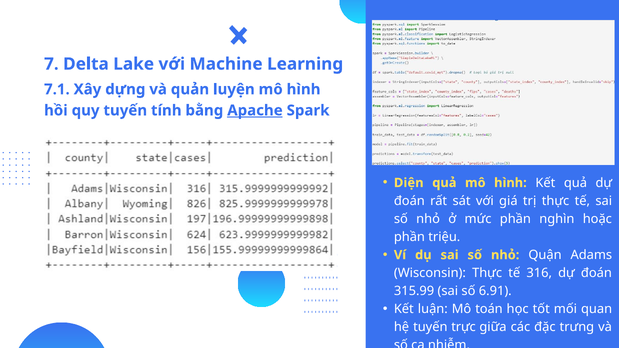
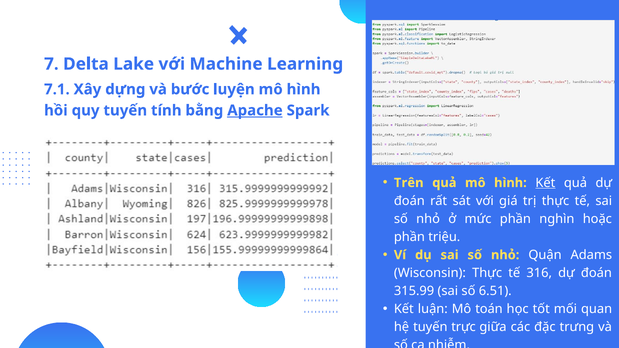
quản: quản -> bước (190, 89)
Diện: Diện -> Trên (409, 183)
Kết underline: none -> present (545, 183)
6.91: 6.91 -> 6.51 (495, 291)
